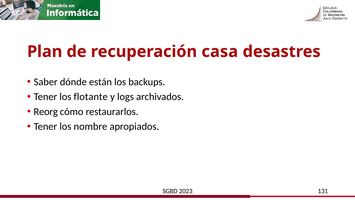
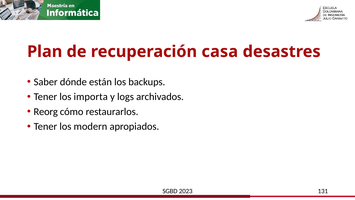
flotante: flotante -> importa (91, 97)
nombre: nombre -> modern (90, 126)
